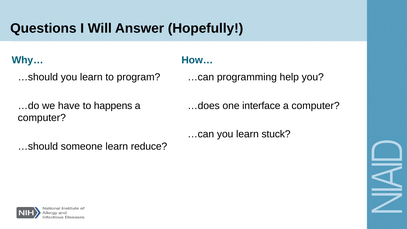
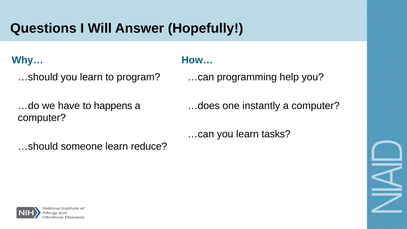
interface: interface -> instantly (261, 106)
stuck: stuck -> tasks (276, 134)
